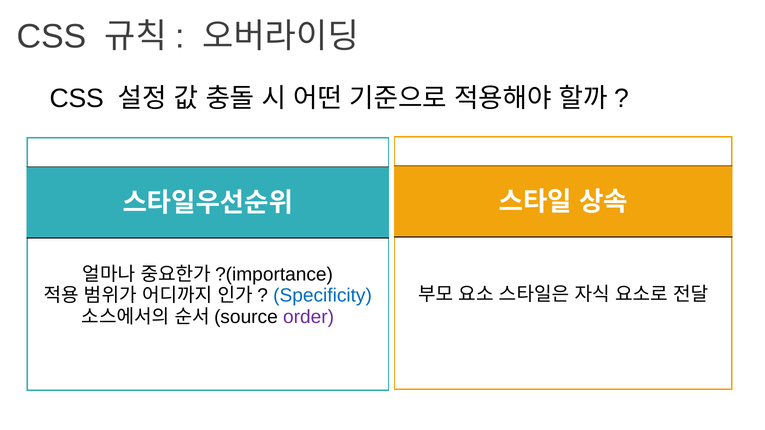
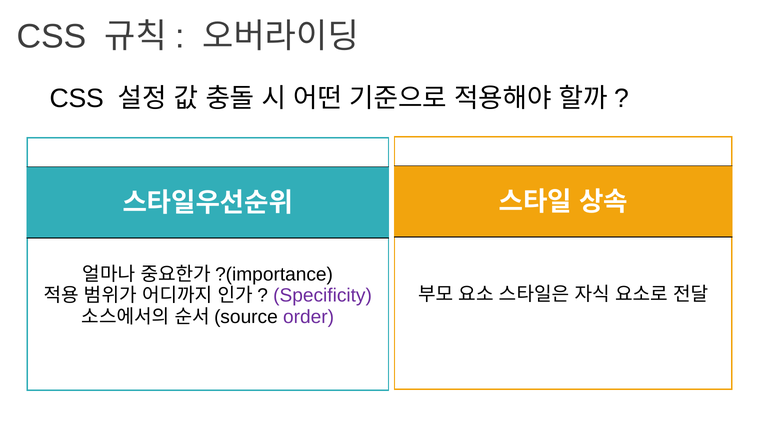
Specificity colour: blue -> purple (323, 296)
